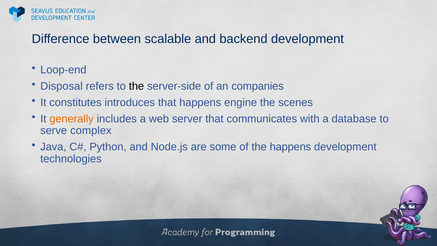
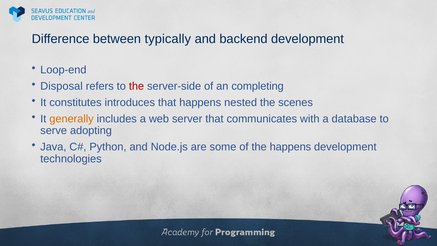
scalable: scalable -> typically (168, 39)
the colour: black -> red (136, 86)
companies: companies -> completing (258, 86)
engine: engine -> nested (241, 102)
complex: complex -> adopting (91, 131)
